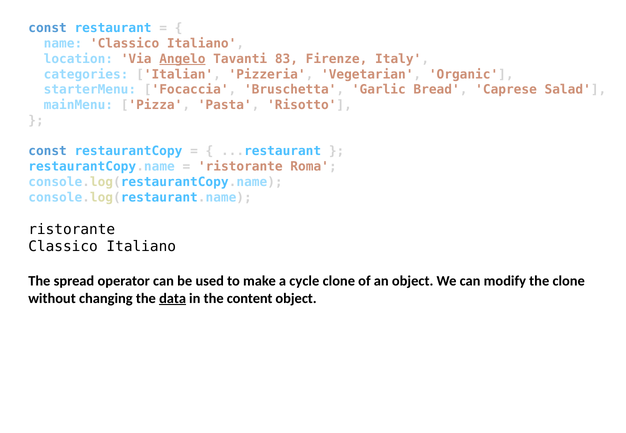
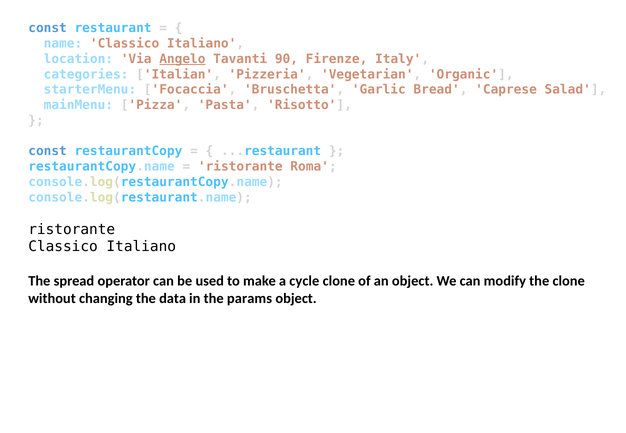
83: 83 -> 90 (286, 59)
data underline: present -> none (173, 299)
content: content -> params (250, 299)
